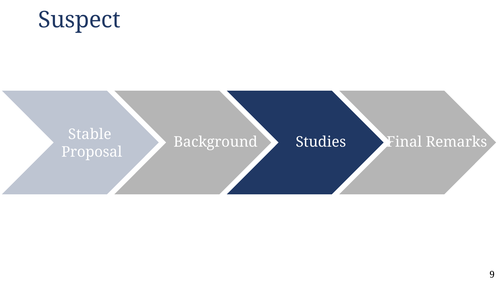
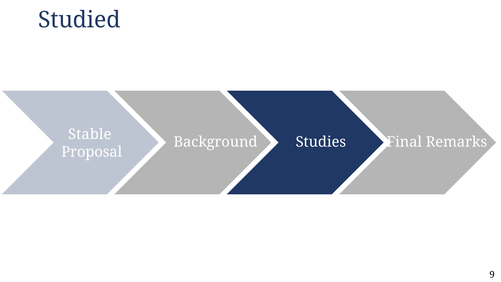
Suspect: Suspect -> Studied (79, 20)
